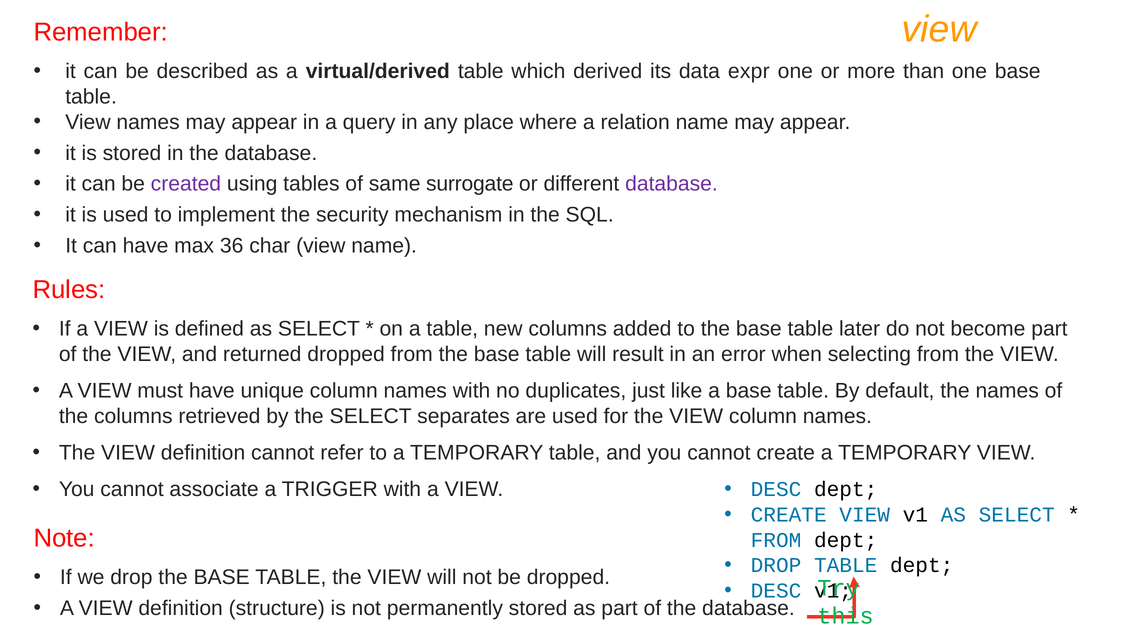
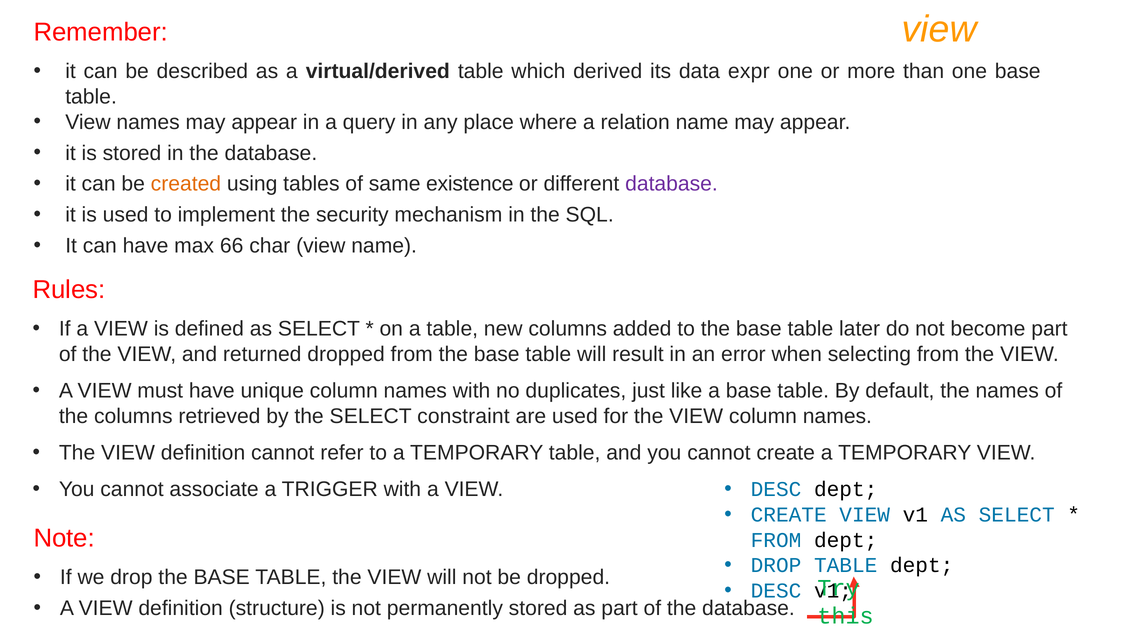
created colour: purple -> orange (186, 184)
surrogate: surrogate -> existence (470, 184)
36: 36 -> 66 (232, 246)
separates: separates -> constraint (463, 416)
